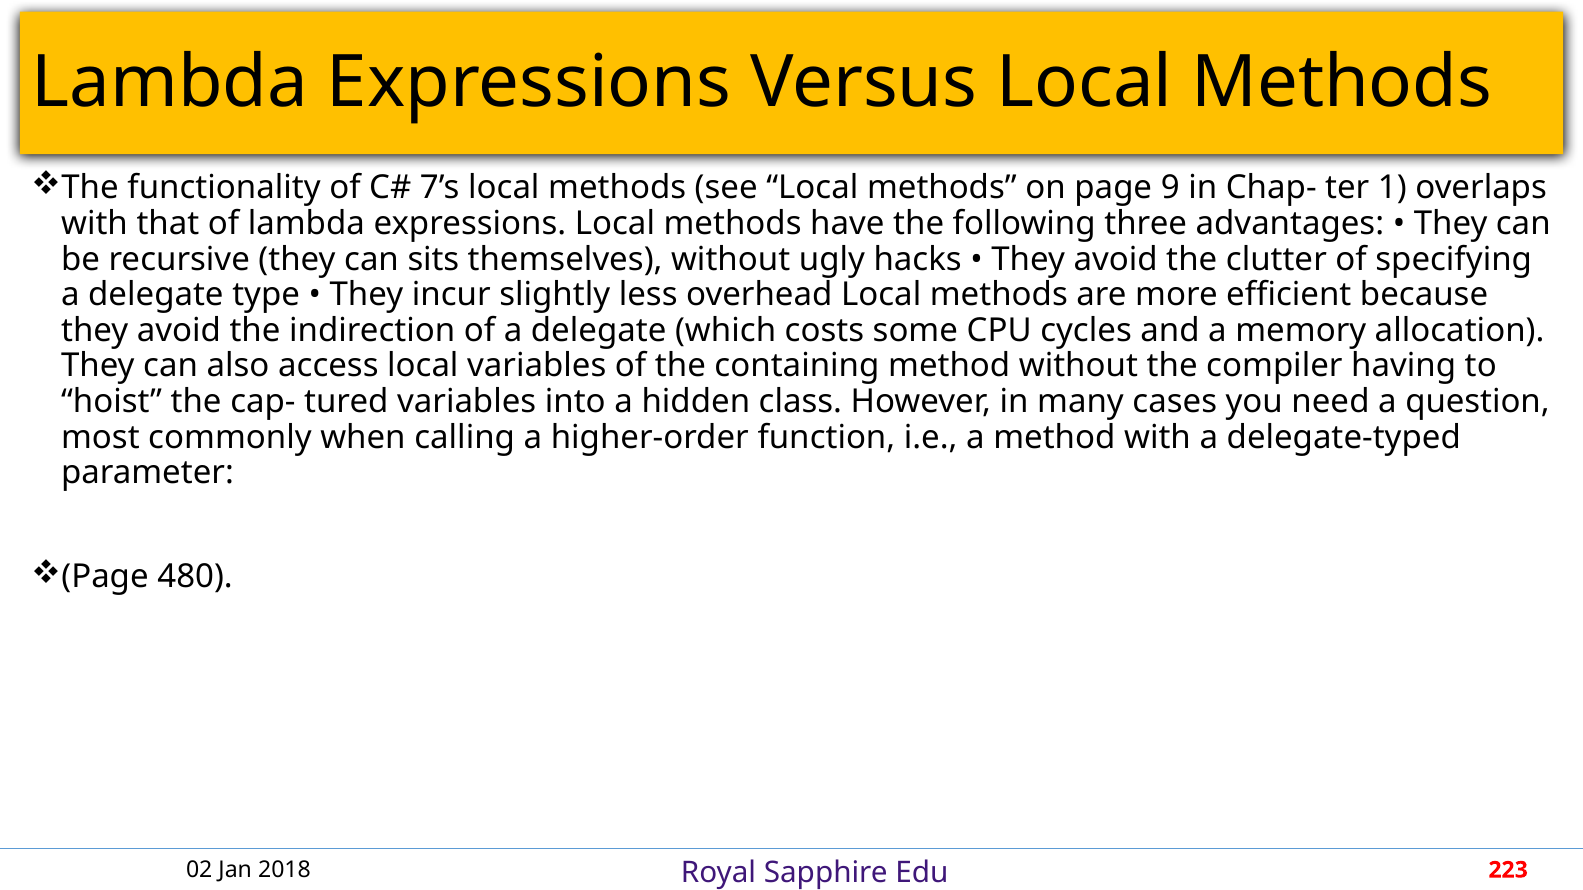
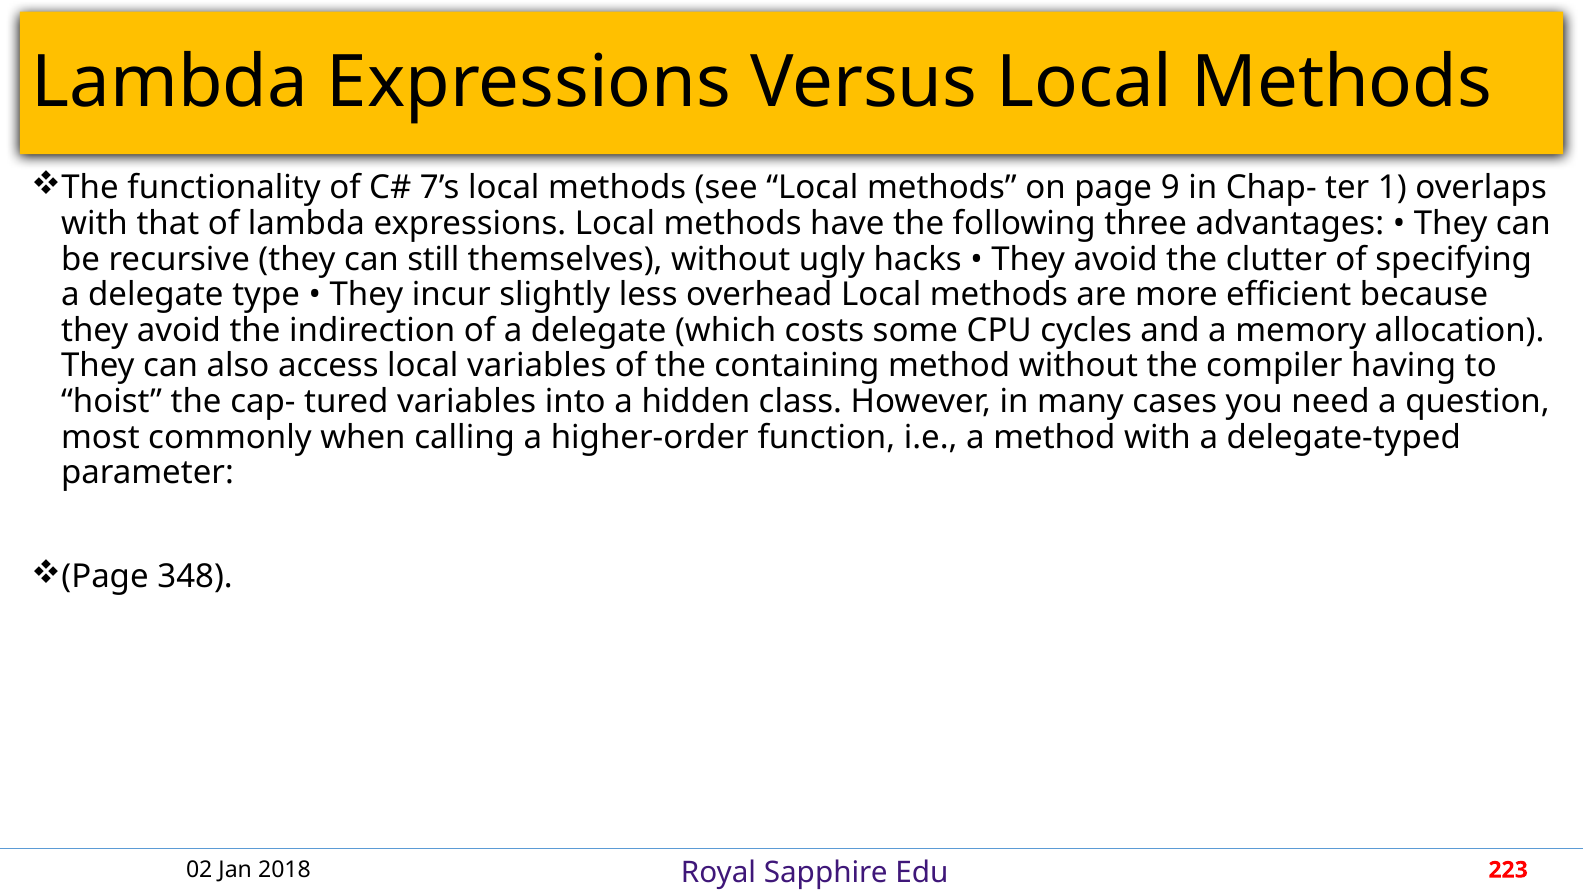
sits: sits -> still (433, 259)
480: 480 -> 348 (195, 577)
